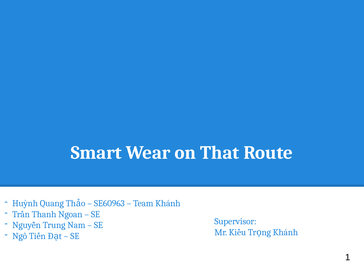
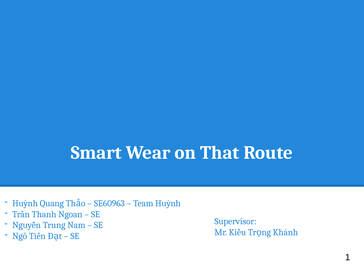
Team Khánh: Khánh -> Huỳnh (168, 203)
